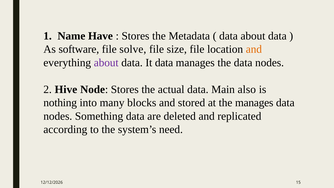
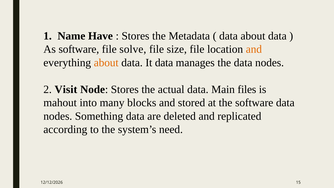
about colour: purple -> orange (106, 63)
Hive: Hive -> Visit (66, 89)
also: also -> files (247, 89)
nothing: nothing -> mahout (60, 103)
the manages: manages -> software (254, 103)
